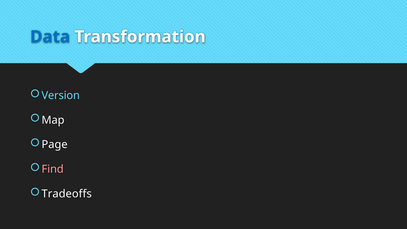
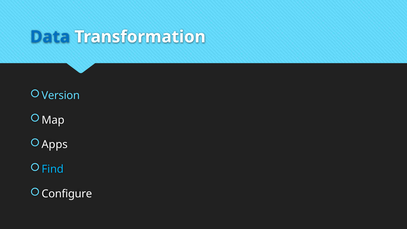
Page: Page -> Apps (55, 145)
Find colour: pink -> light blue (53, 169)
Tradeoffs: Tradeoffs -> Configure (67, 194)
